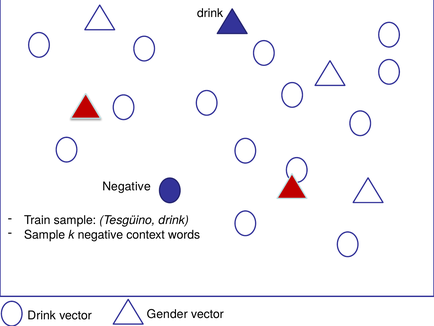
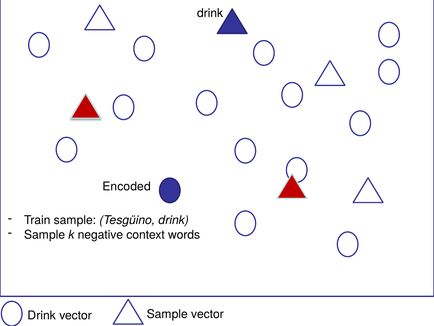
Negative: Negative -> Encoded (127, 186)
vector Gender: Gender -> Sample (167, 314)
